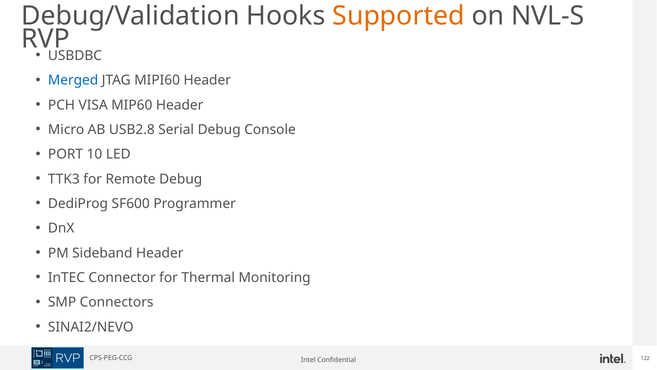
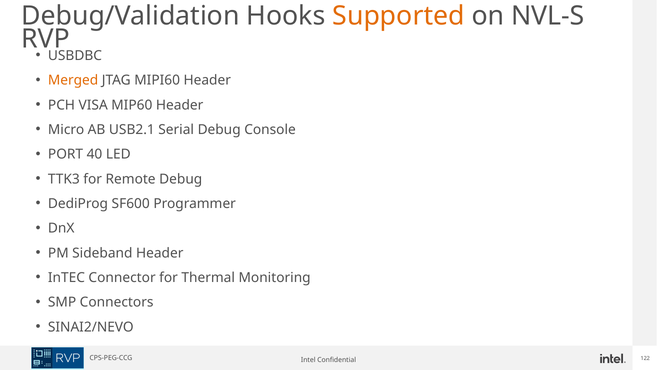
Merged colour: blue -> orange (73, 80)
USB2.8: USB2.8 -> USB2.1 (132, 130)
10: 10 -> 40 (94, 154)
